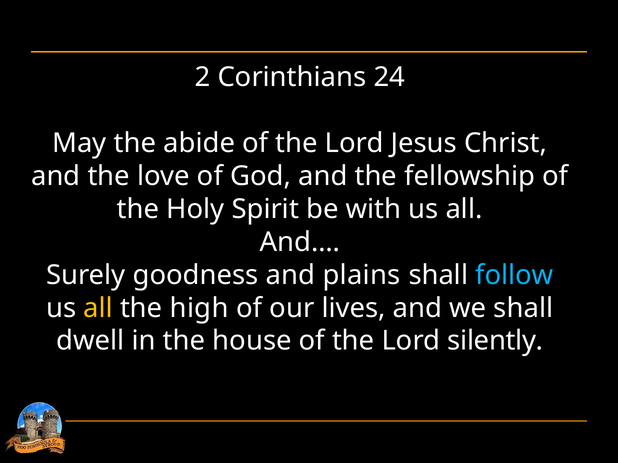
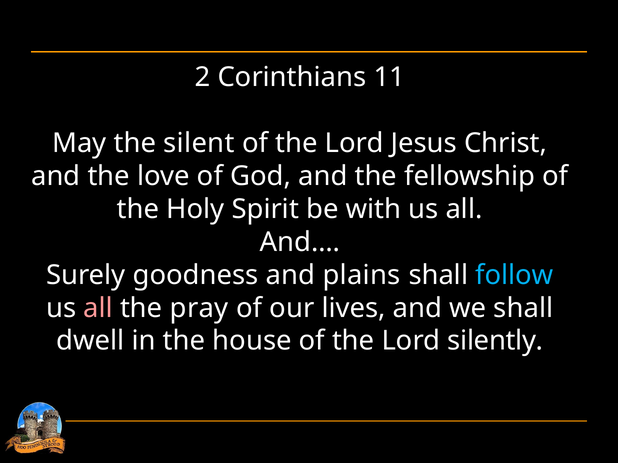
24: 24 -> 11 (389, 77)
abide: abide -> silent (199, 143)
all colour: yellow -> pink (98, 308)
high: high -> pray (199, 308)
